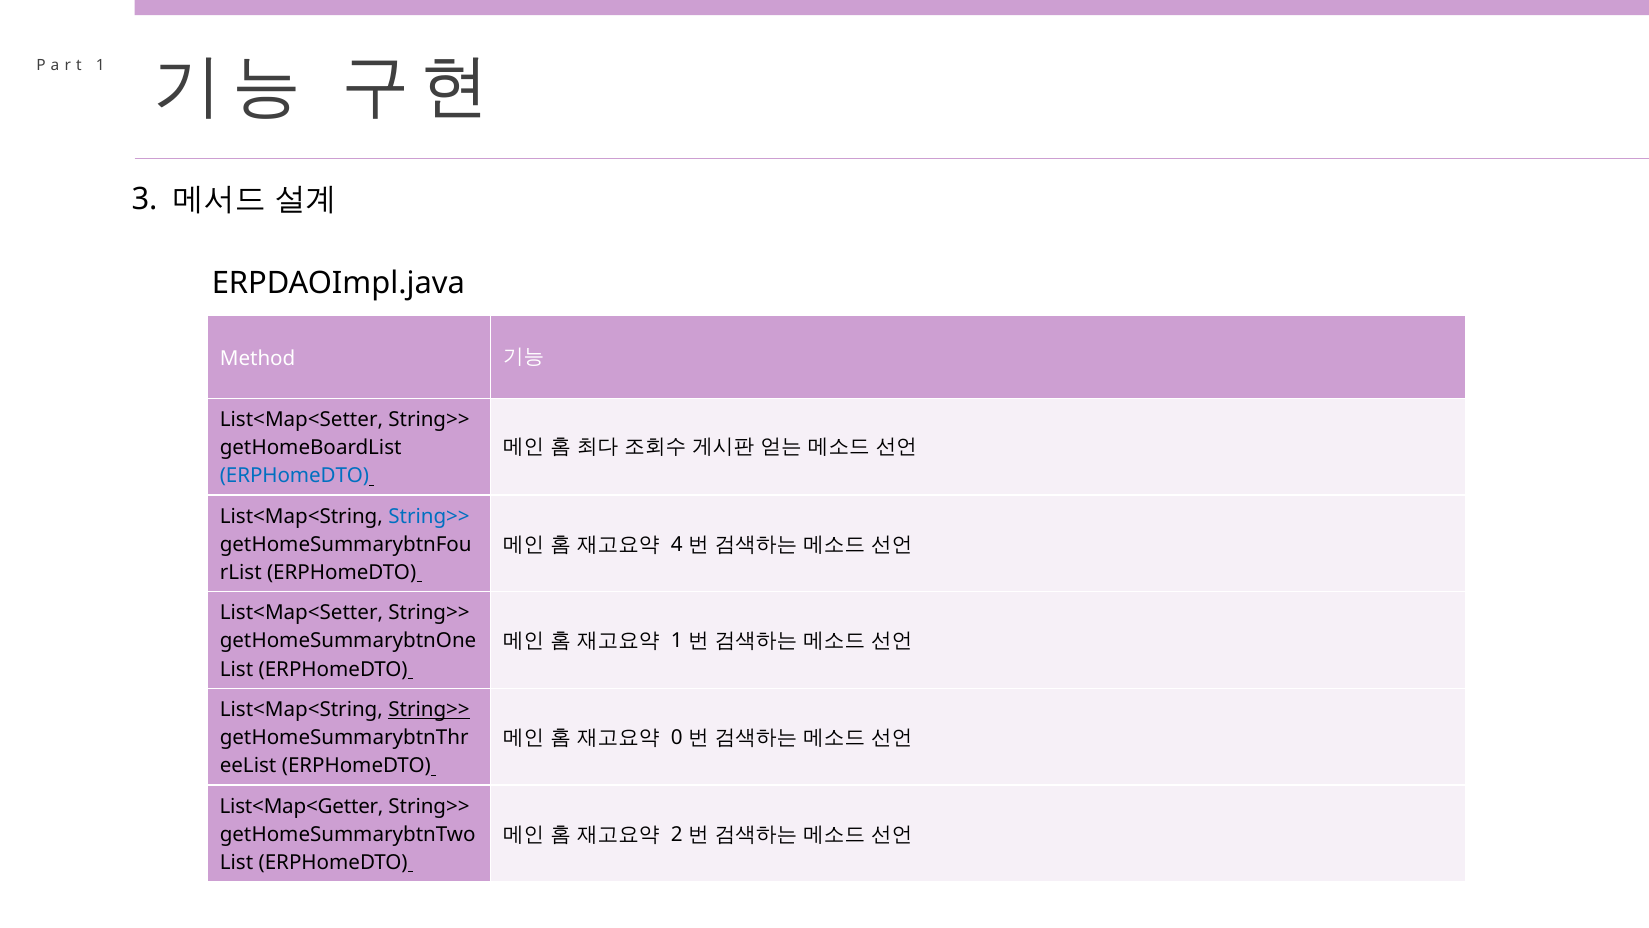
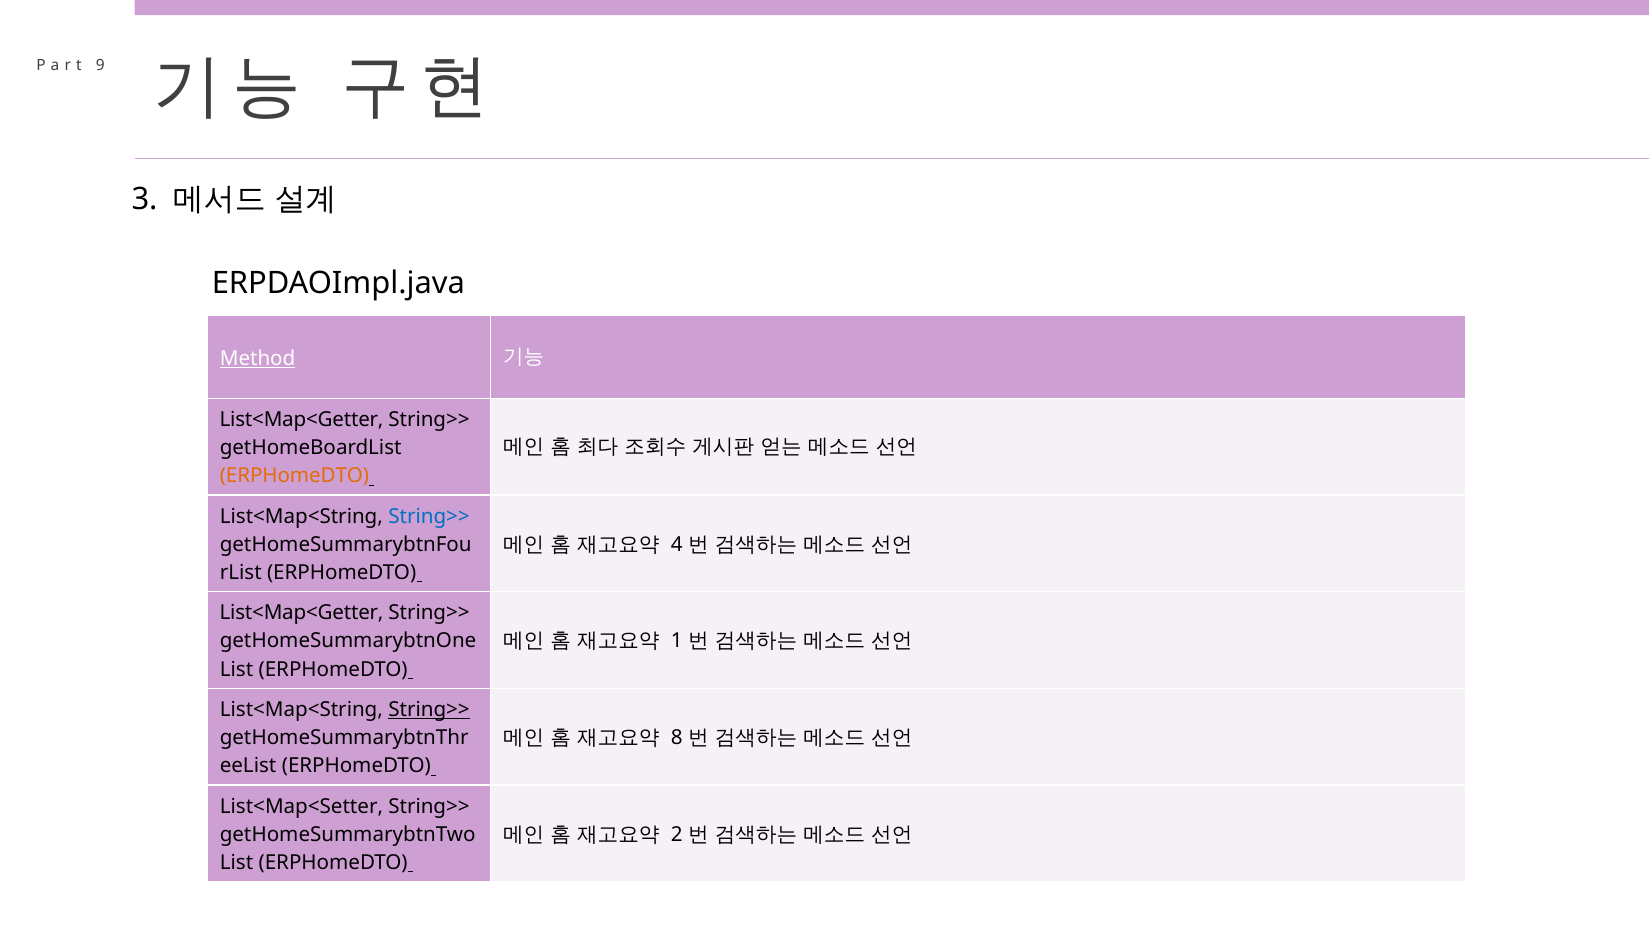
1: 1 -> 9 (100, 65)
Method underline: none -> present (258, 358)
List<Map<Setter: List<Map<Setter -> List<Map<Getter (302, 420)
ERPHomeDTO colour: blue -> orange (294, 476)
List<Map<Setter: List<Map<Setter -> List<Map<Getter (302, 613)
0: 0 -> 8 (677, 737)
List<Map<Getter: List<Map<Getter -> List<Map<Setter (301, 806)
